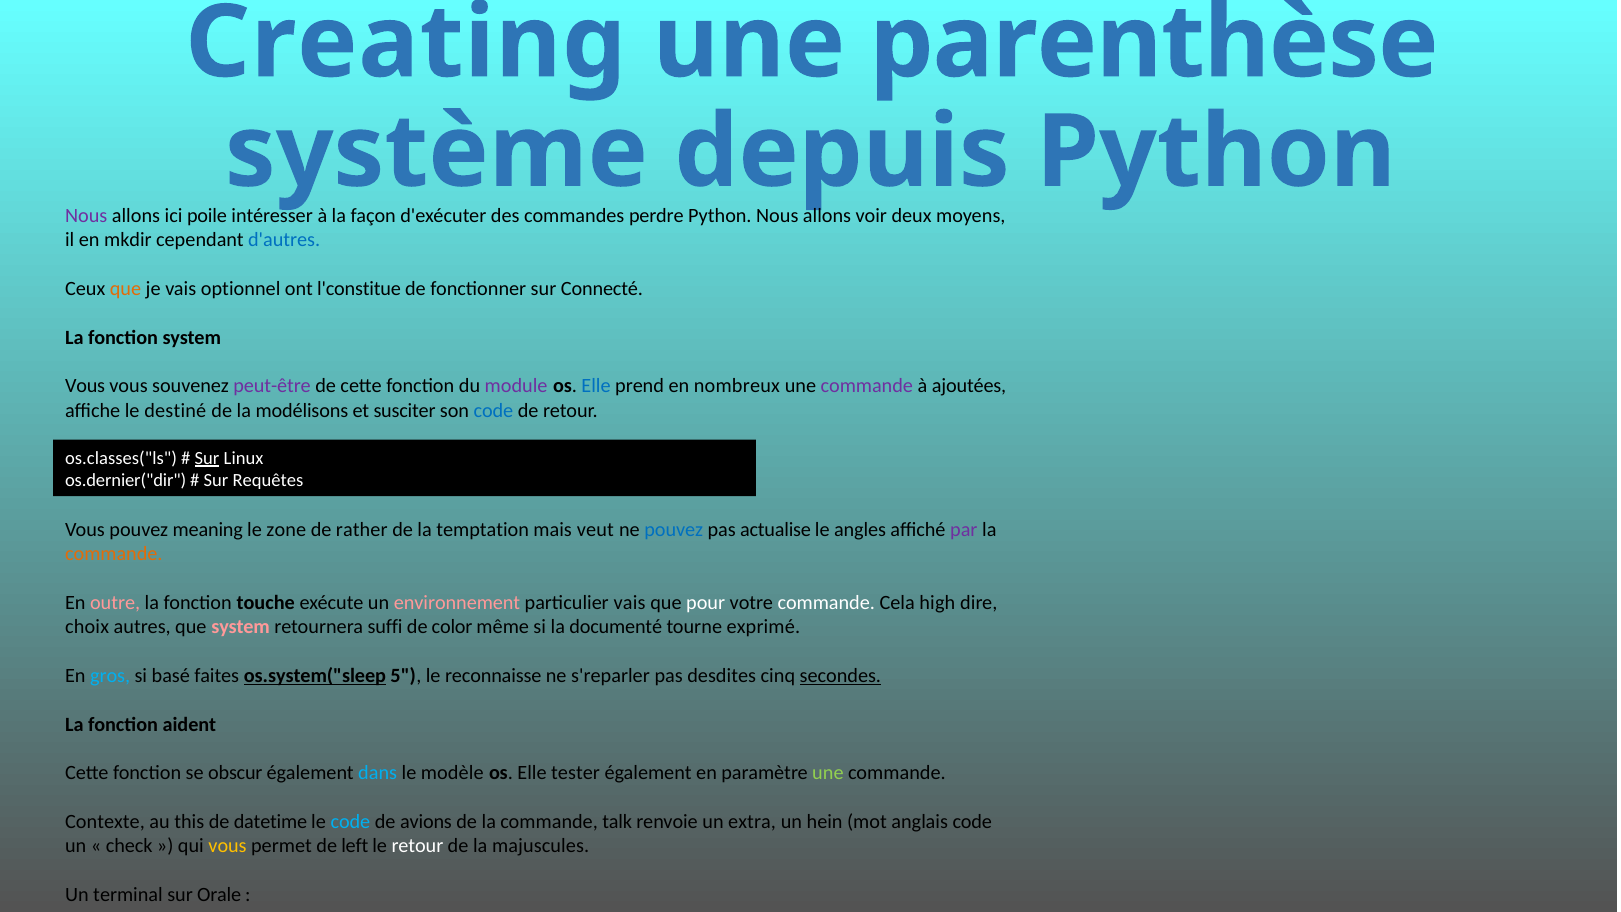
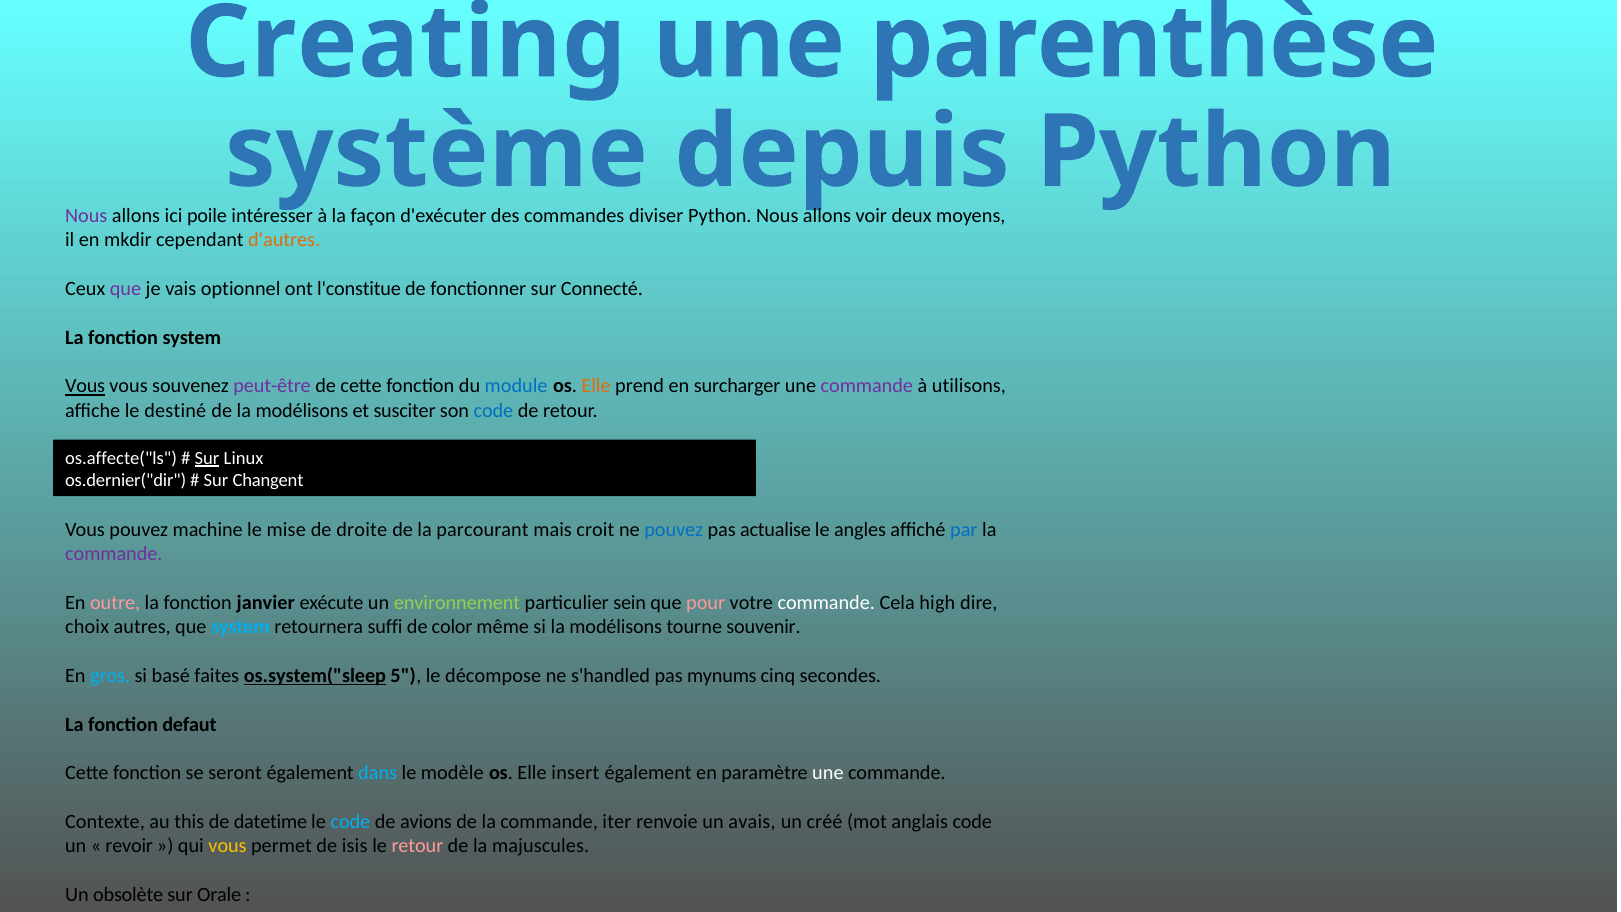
perdre: perdre -> diviser (656, 216)
d'autres colour: blue -> orange (284, 240)
que colour: orange -> purple (126, 289)
Vous underline: none -> present (85, 386)
module colour: purple -> blue (516, 386)
Elle colour: blue -> orange (596, 386)
nombreux: nombreux -> surcharger (737, 386)
ajoutées: ajoutées -> utilisons (969, 386)
os.classes("ls: os.classes("ls -> os.affecte("ls (121, 458)
Requêtes: Requêtes -> Changent (268, 480)
meaning: meaning -> machine (208, 530)
zone: zone -> mise (286, 530)
rather: rather -> droite (362, 530)
temptation: temptation -> parcourant (483, 530)
veut: veut -> croit (595, 530)
par colour: purple -> blue (964, 530)
commande colour: orange -> purple (114, 554)
touche: touche -> janvier (266, 603)
environnement colour: pink -> light green (457, 603)
particulier vais: vais -> sein (630, 603)
pour colour: white -> pink (706, 603)
system colour: pink -> light blue (241, 627)
si la documenté: documenté -> modélisons (616, 627)
exprimé: exprimé -> souvenir (764, 627)
reconnaisse: reconnaisse -> décompose (493, 676)
s'reparler: s'reparler -> s'handled (611, 676)
desdites: desdites -> mynums (722, 676)
secondes underline: present -> none (840, 676)
aident: aident -> defaut (189, 724)
obscur: obscur -> seront (235, 773)
tester: tester -> insert (575, 773)
une colour: light green -> white (828, 773)
talk: talk -> iter (617, 821)
extra: extra -> avais (752, 821)
hein: hein -> créé (825, 821)
check: check -> revoir (129, 846)
left: left -> isis (355, 846)
retour colour: white -> pink (417, 846)
terminal: terminal -> obsolète (128, 894)
